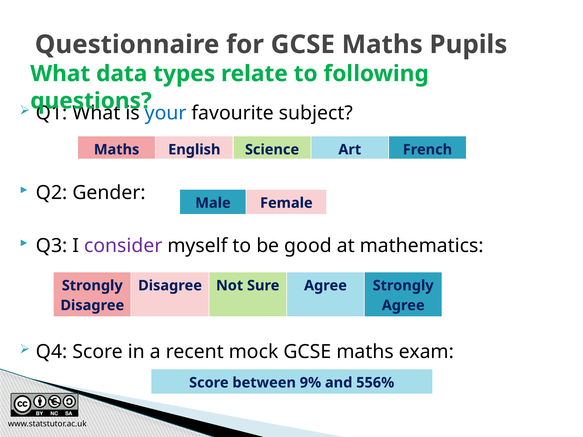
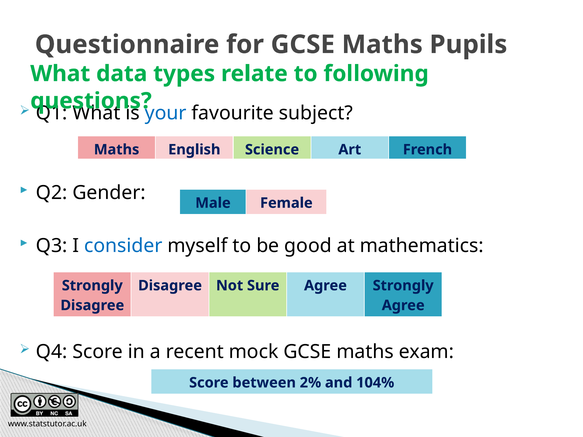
consider colour: purple -> blue (123, 246)
9%: 9% -> 2% (310, 383)
556%: 556% -> 104% (375, 383)
